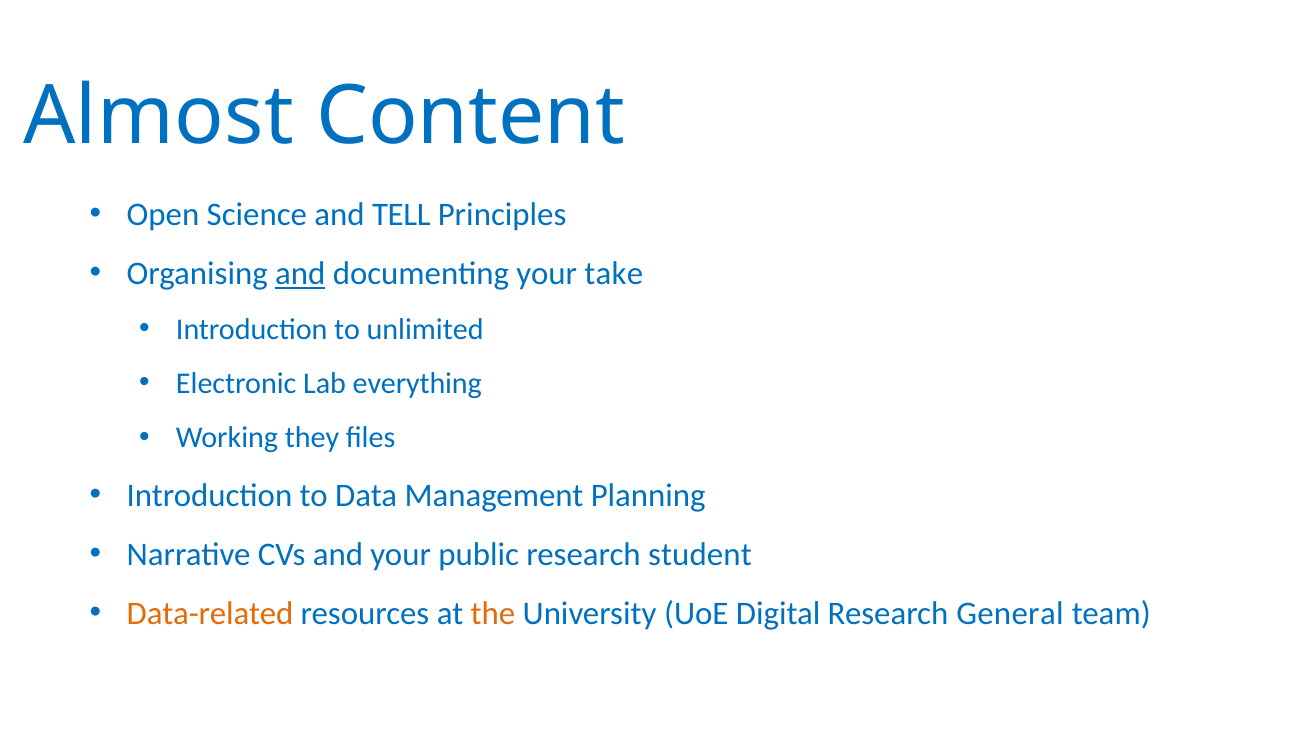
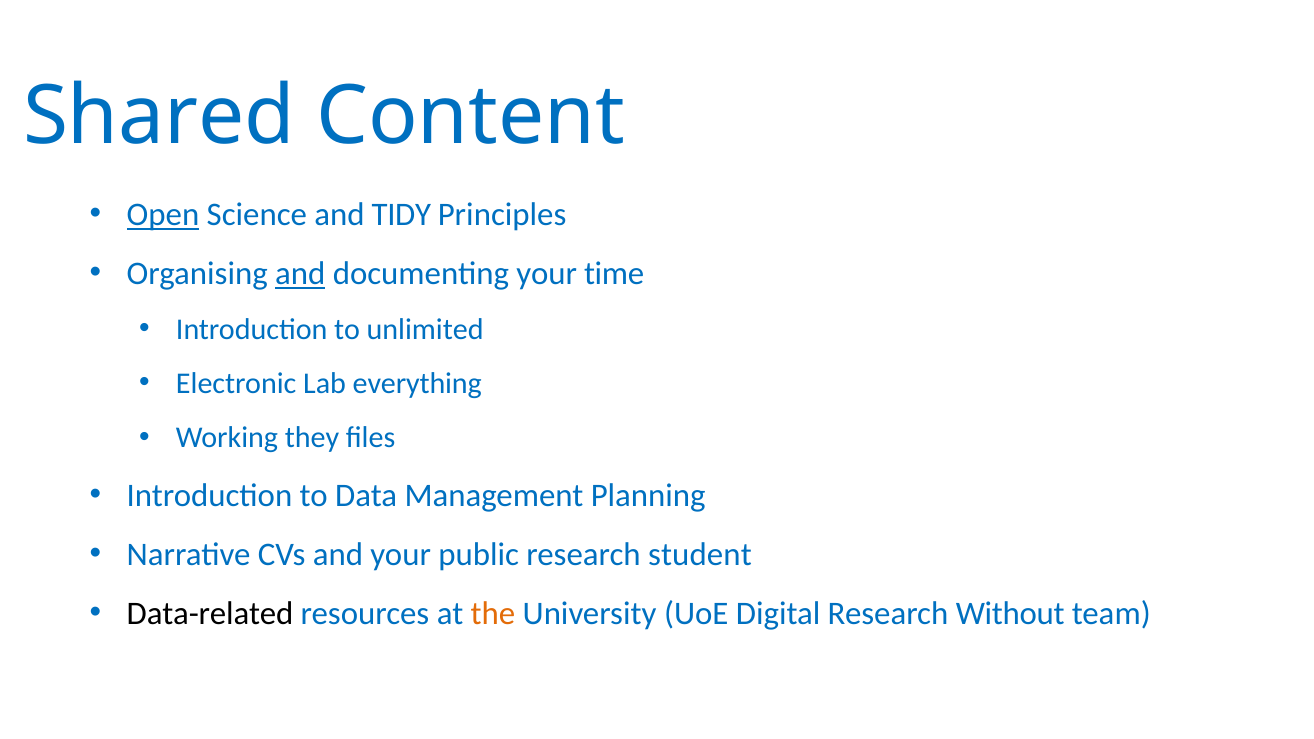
Almost: Almost -> Shared (159, 116)
Open underline: none -> present (163, 215)
TELL: TELL -> TIDY (401, 215)
take: take -> time (614, 274)
Data-related colour: orange -> black (210, 614)
General: General -> Without (1010, 614)
